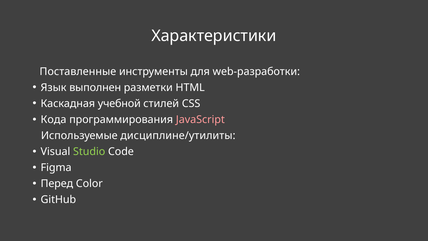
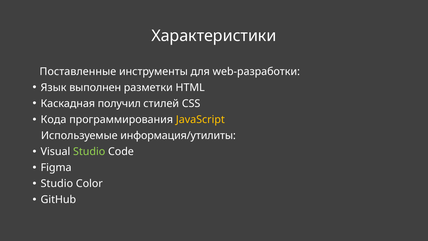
учебной: учебной -> получил (119, 103)
JavaScript colour: pink -> yellow (200, 119)
дисциплине/утилиты: дисциплине/утилиты -> информация/утилиты (178, 135)
Перед: Перед -> Studio (57, 183)
